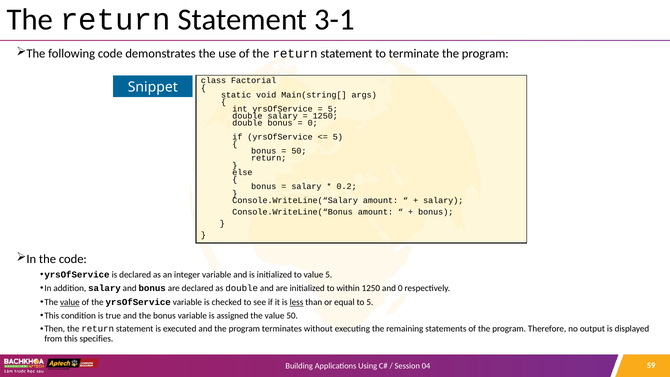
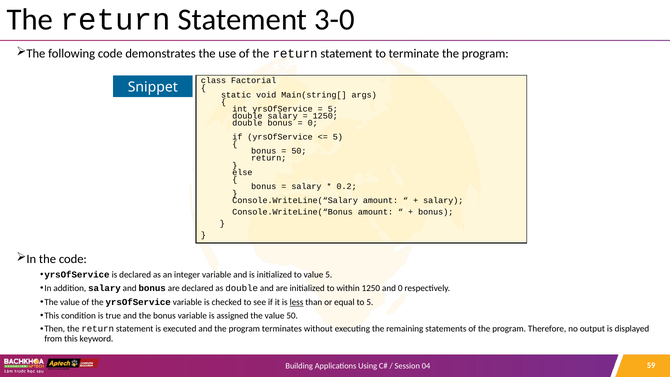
3-1: 3-1 -> 3-0 (334, 20)
value underline: present -> none (70, 302)
specifies: specifies -> keyword (96, 339)
